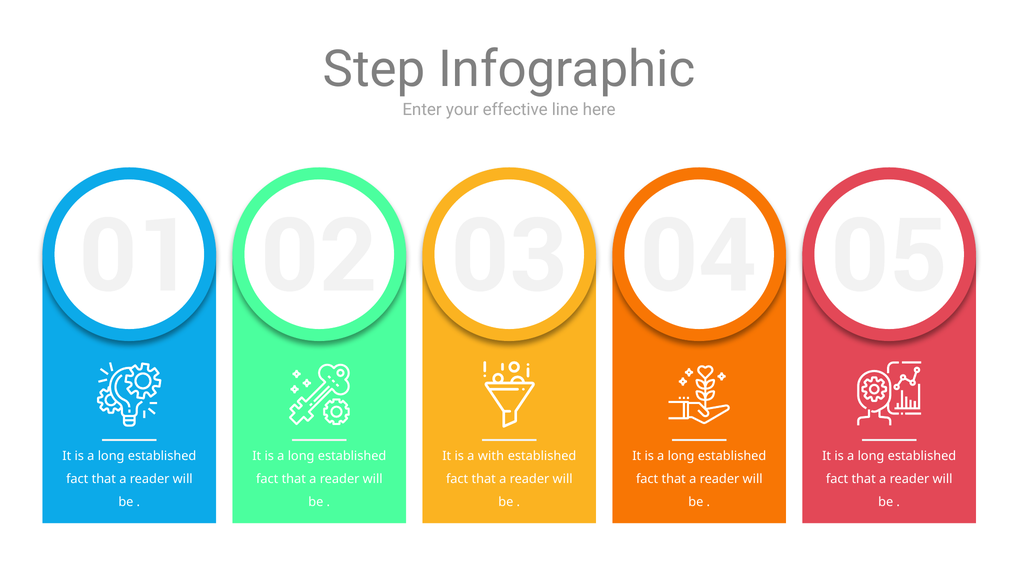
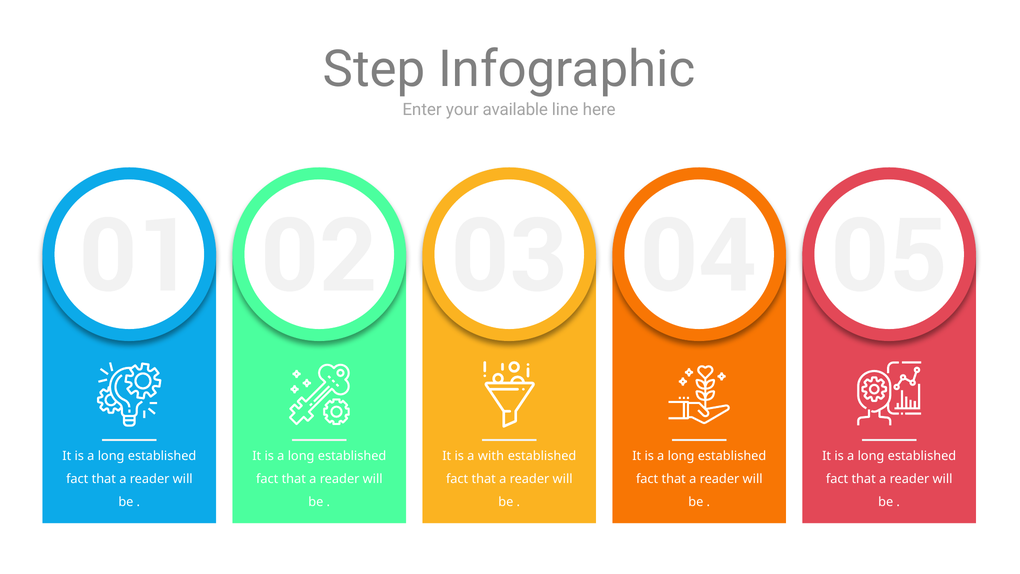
effective: effective -> available (515, 109)
